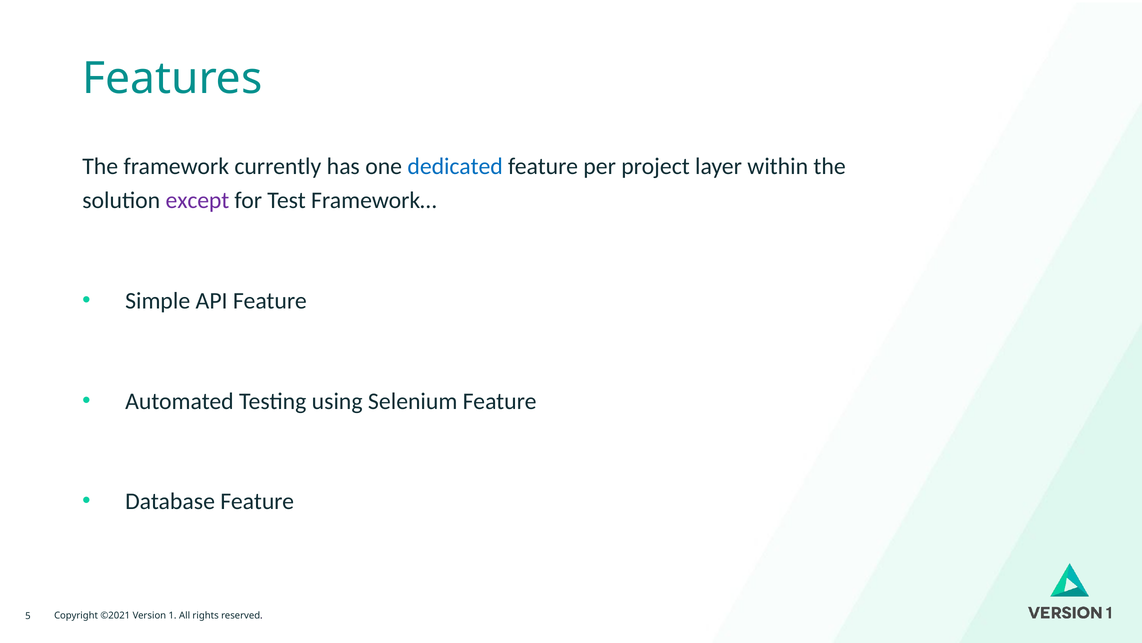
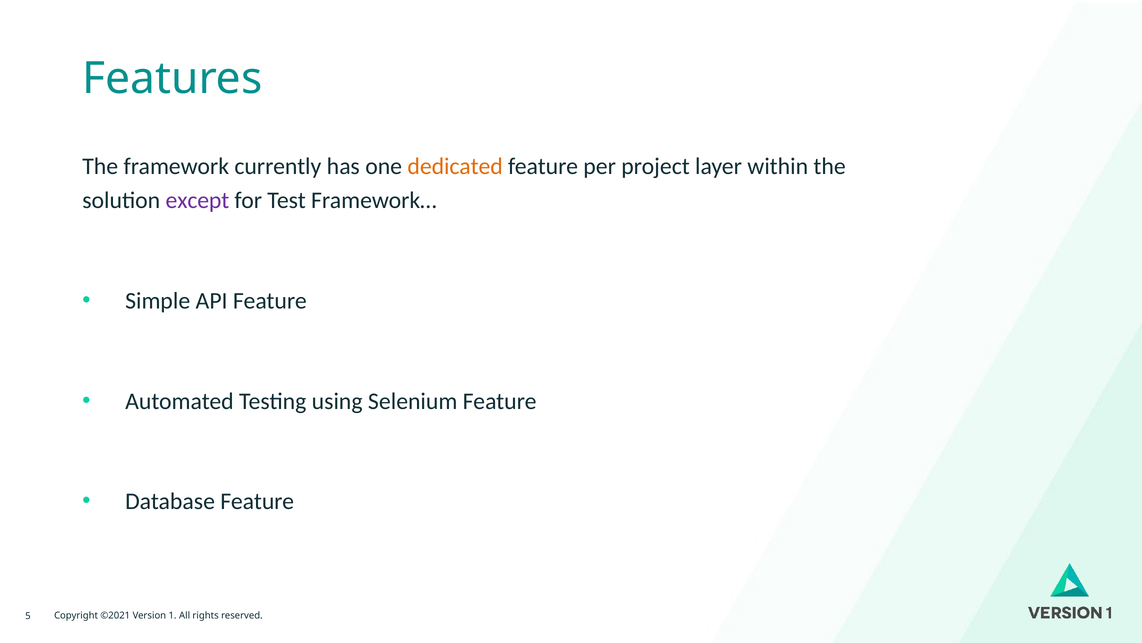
dedicated colour: blue -> orange (455, 166)
